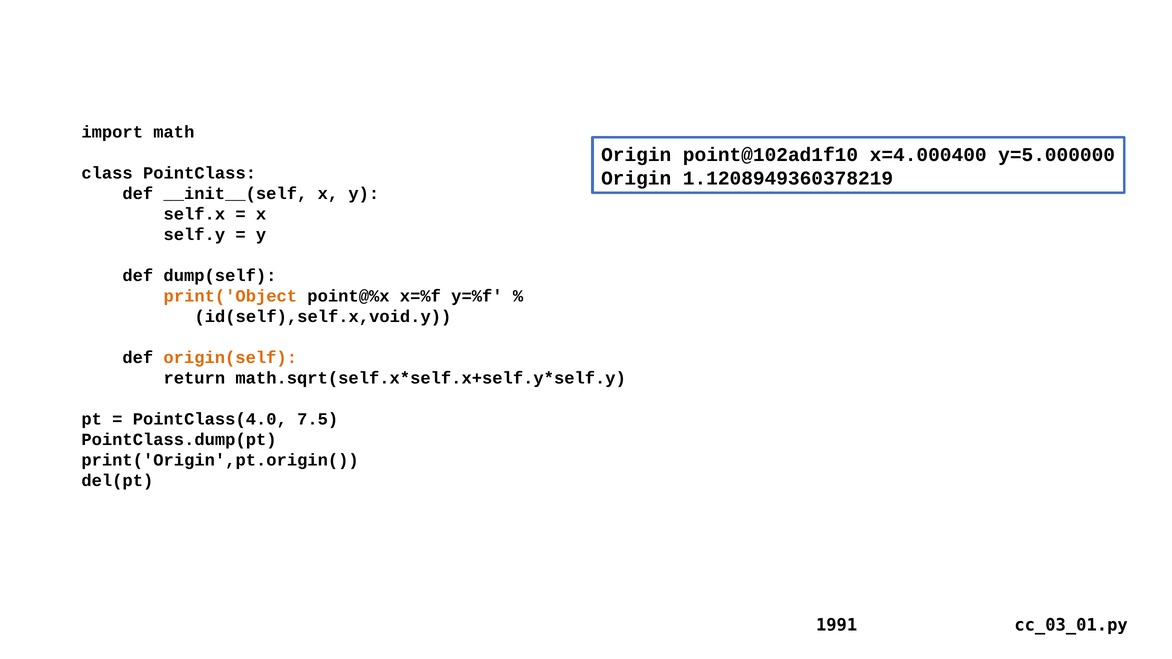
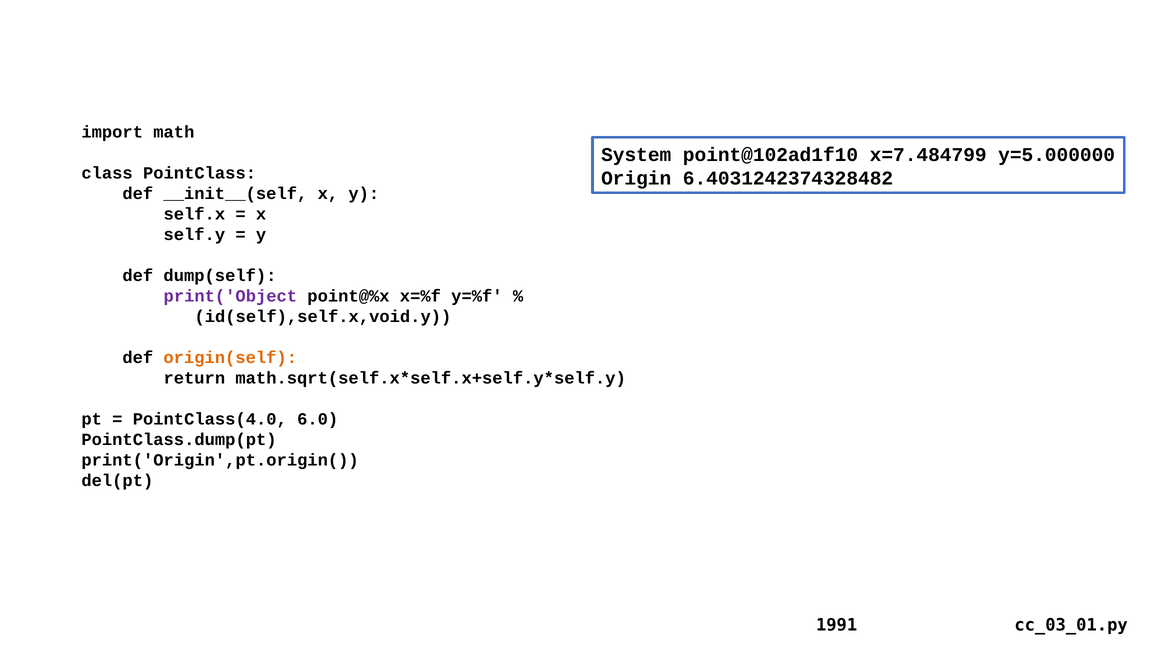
Origin: Origin -> System (636, 155)
x=4.000400: x=4.000400 -> x=7.484799 (928, 155)
1.1208949360378219: 1.1208949360378219 -> 6.4031242374328482 (788, 178)
print('Object colour: orange -> purple (230, 296)
7.5: 7.5 -> 6.0 (318, 419)
